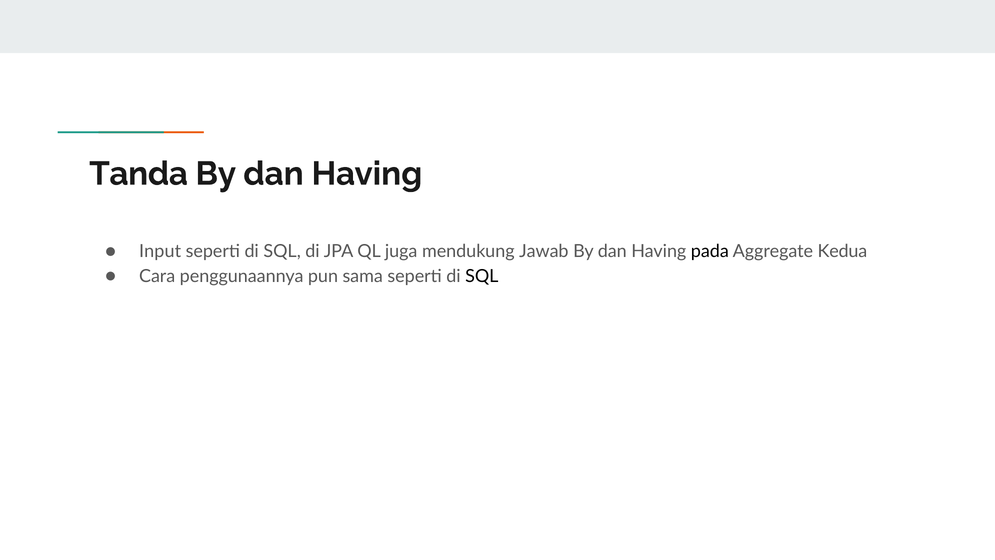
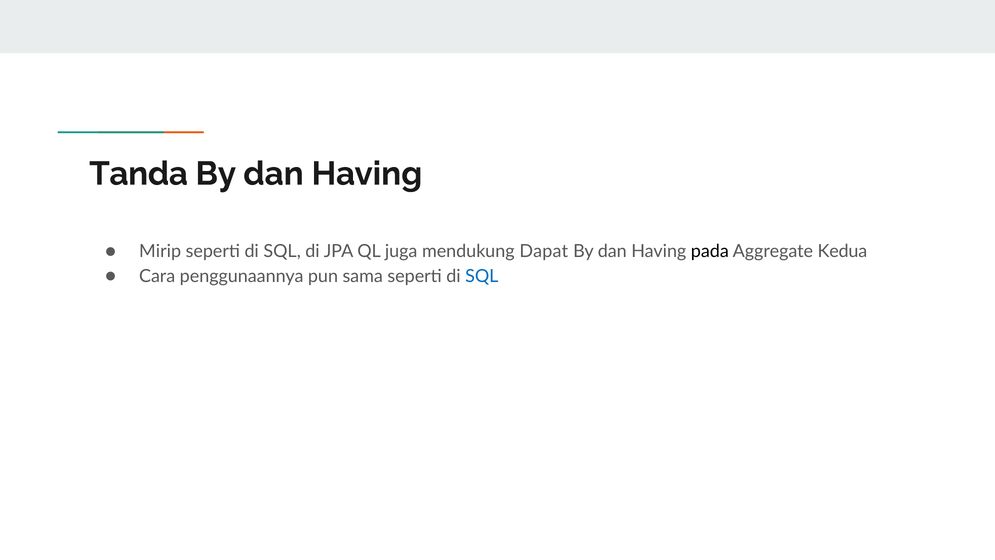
Input: Input -> Mirip (160, 251)
Jawab: Jawab -> Dapat (544, 251)
SQL colour: black -> blue (482, 276)
